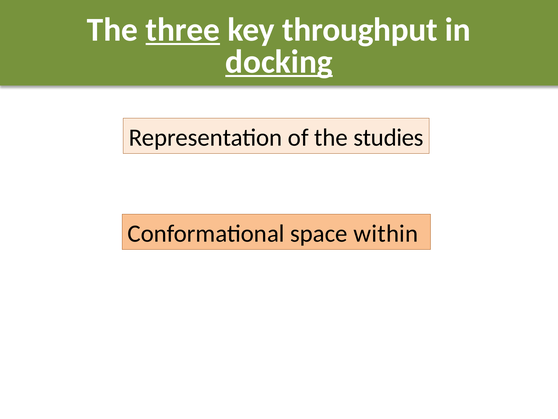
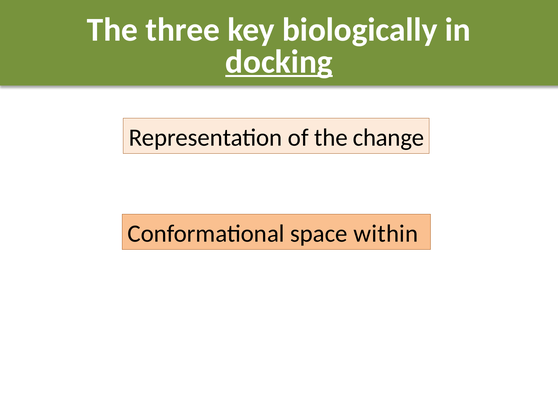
three underline: present -> none (183, 30)
throughput: throughput -> biologically (360, 30)
studies: studies -> change (389, 138)
